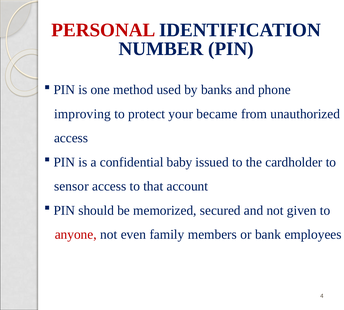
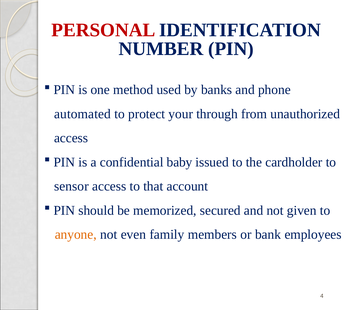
improving: improving -> automated (83, 114)
became: became -> through (217, 114)
anyone colour: red -> orange (76, 234)
